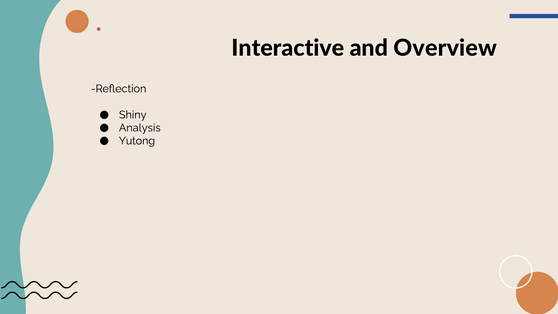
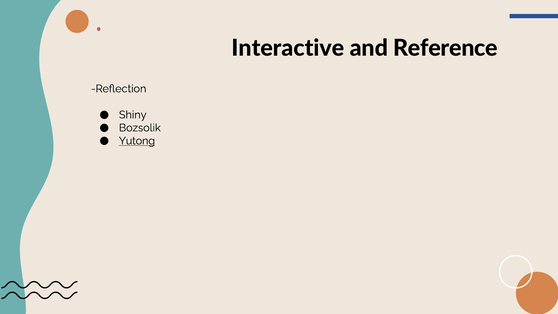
Overview: Overview -> Reference (445, 48)
Analysis: Analysis -> Bozsolik (140, 128)
Yutong underline: none -> present (137, 141)
